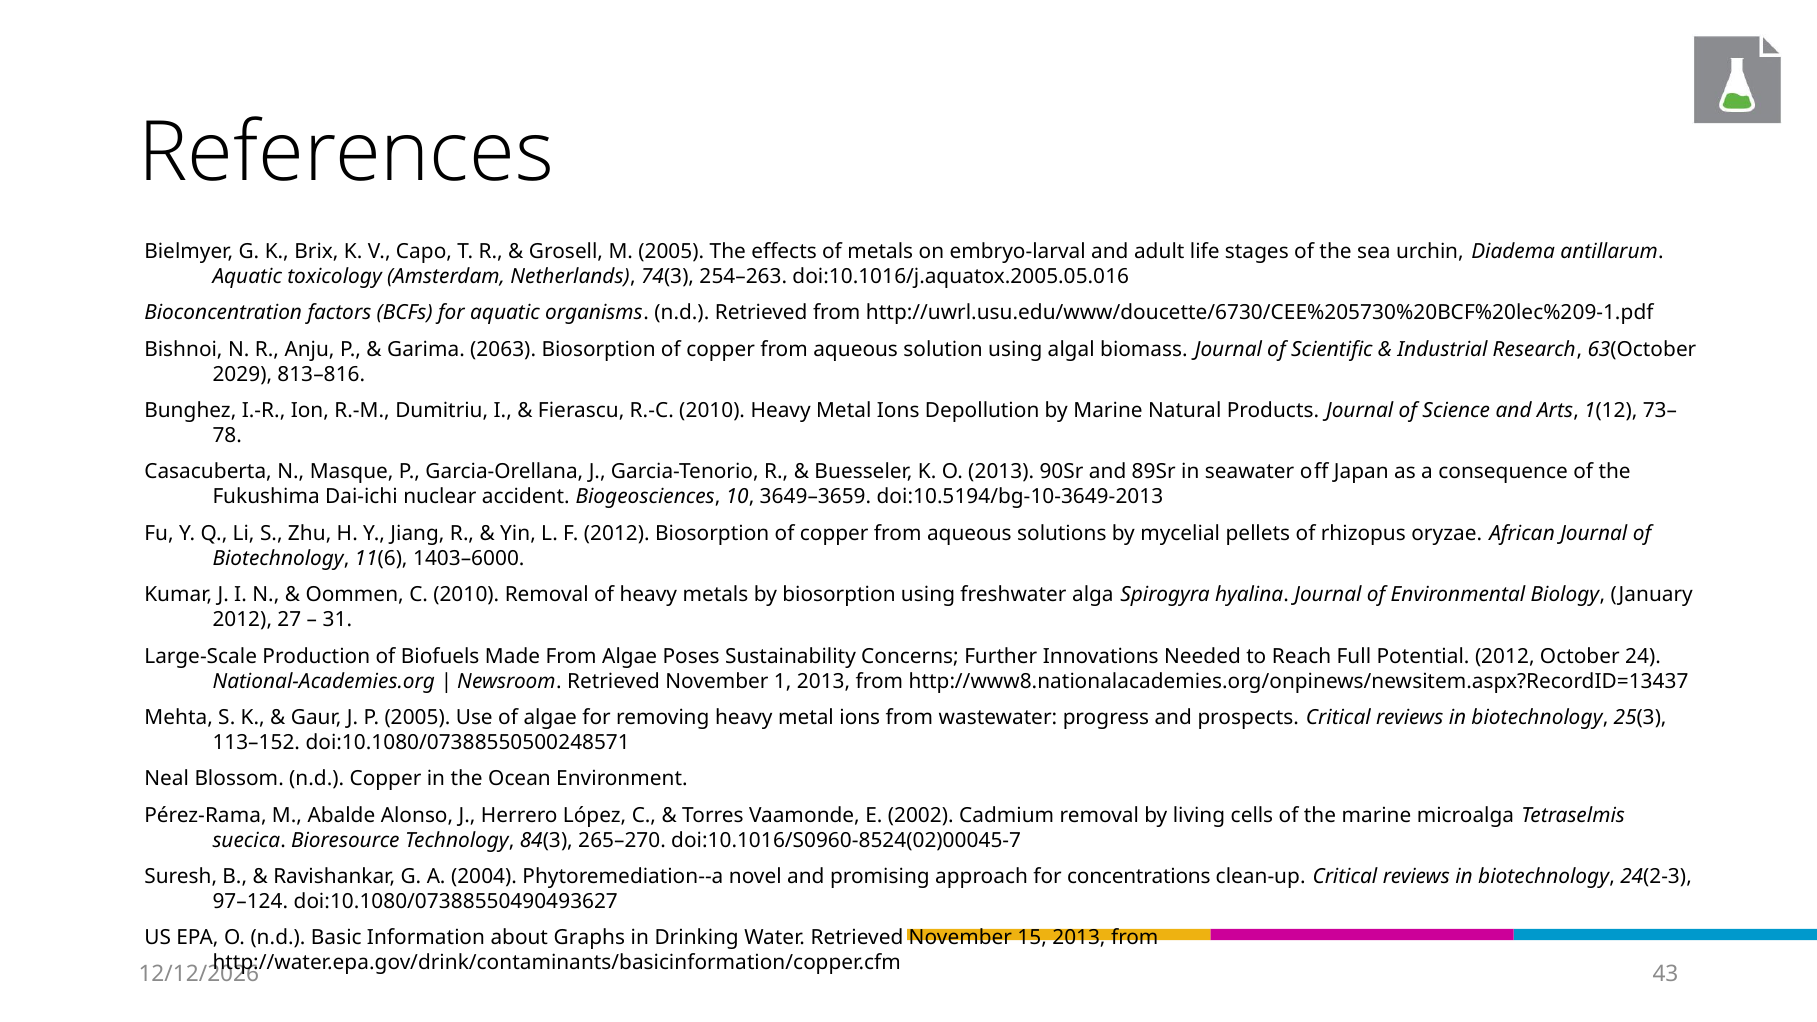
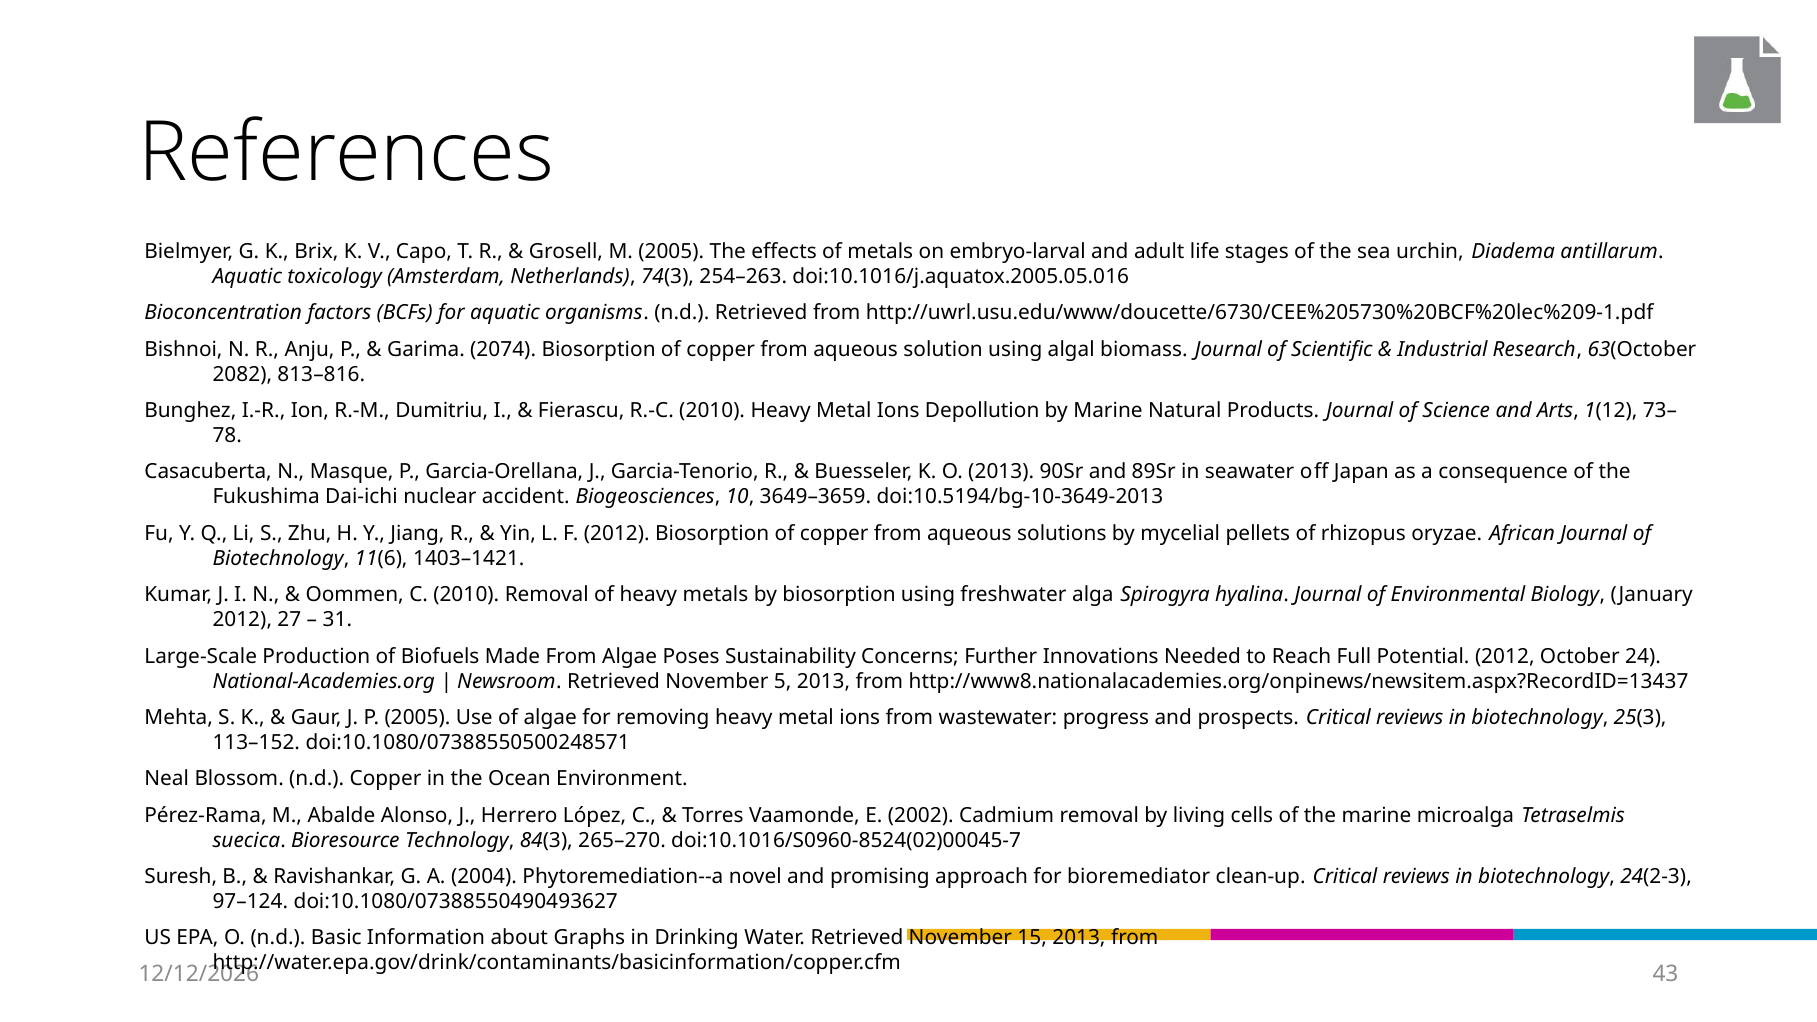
2063: 2063 -> 2074 (503, 349)
2029: 2029 -> 2082 (242, 374)
1403–6000: 1403–6000 -> 1403–1421 (469, 559)
1: 1 -> 5 (783, 681)
concentrations: concentrations -> bioremediator (1139, 877)
